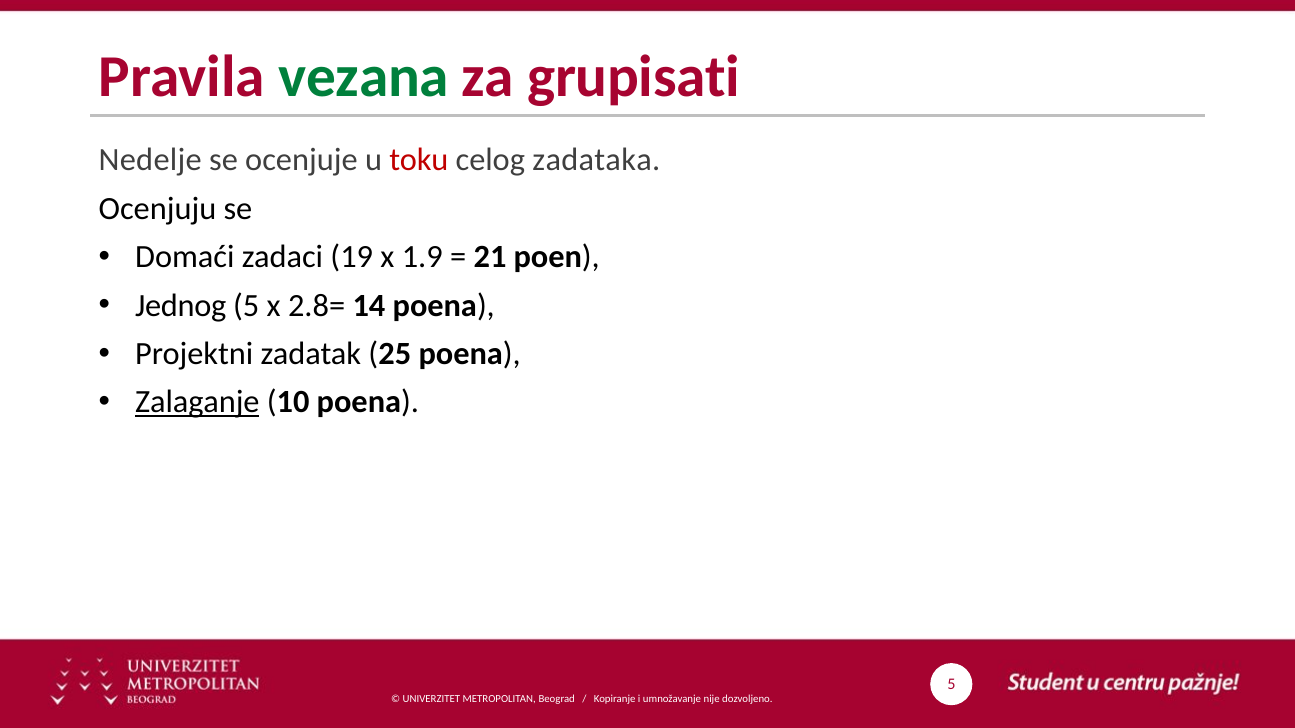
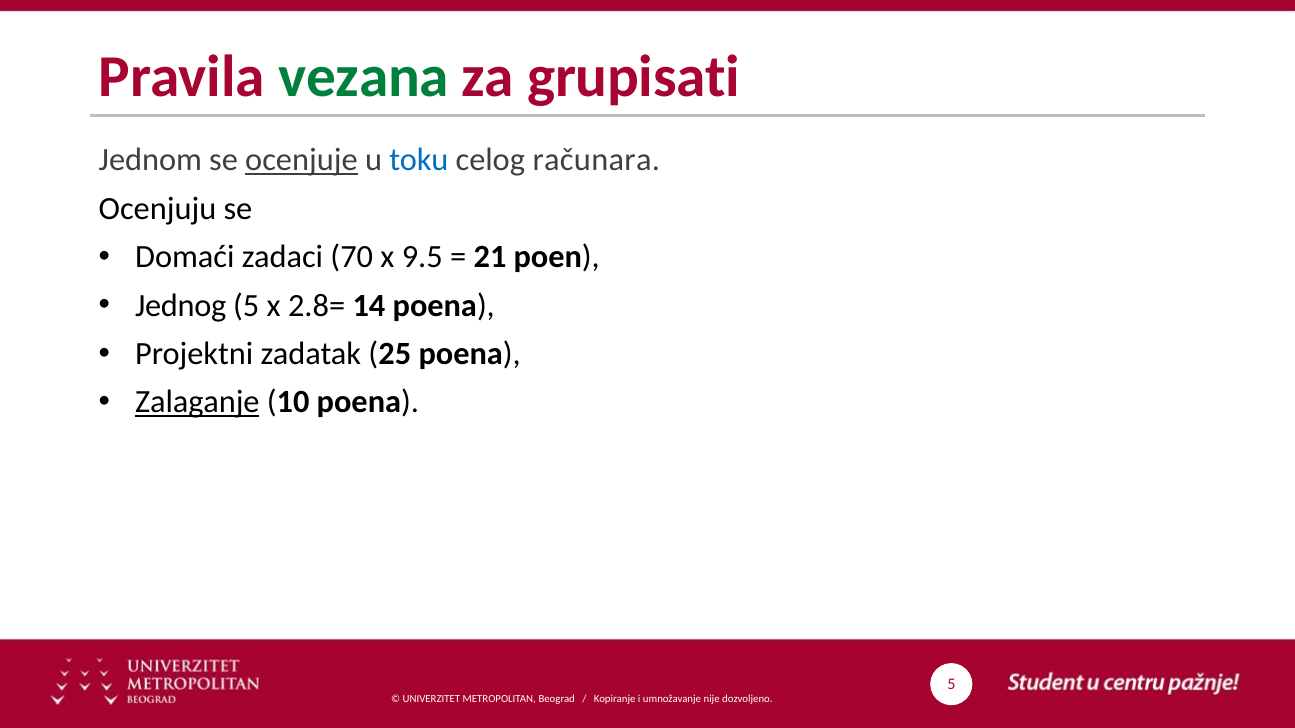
Nedelje: Nedelje -> Jednom (150, 160)
ocenjuje underline: none -> present (301, 160)
toku colour: red -> blue (419, 160)
zadataka: zadataka -> računara (596, 160)
19: 19 -> 70 (352, 257)
1.9: 1.9 -> 9.5 (422, 257)
